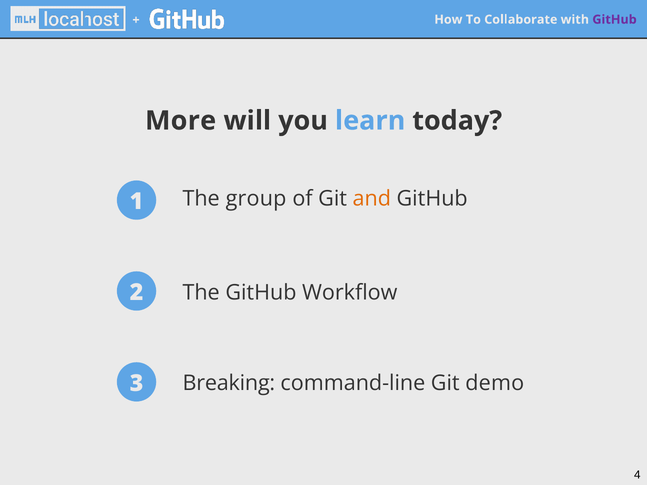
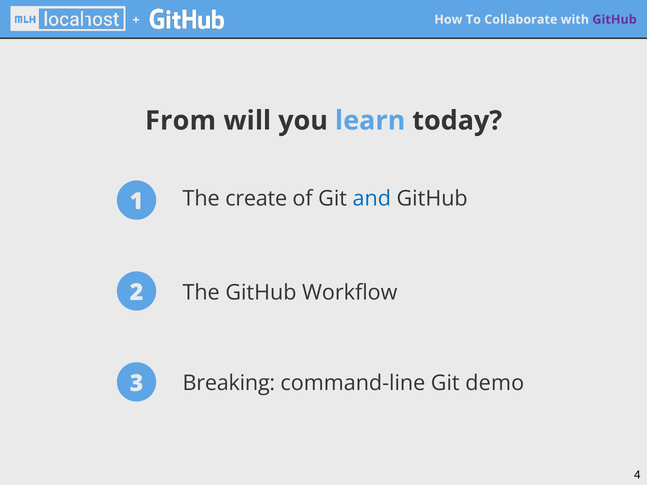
More: More -> From (181, 121)
group: group -> create (256, 199)
and colour: orange -> blue (372, 199)
